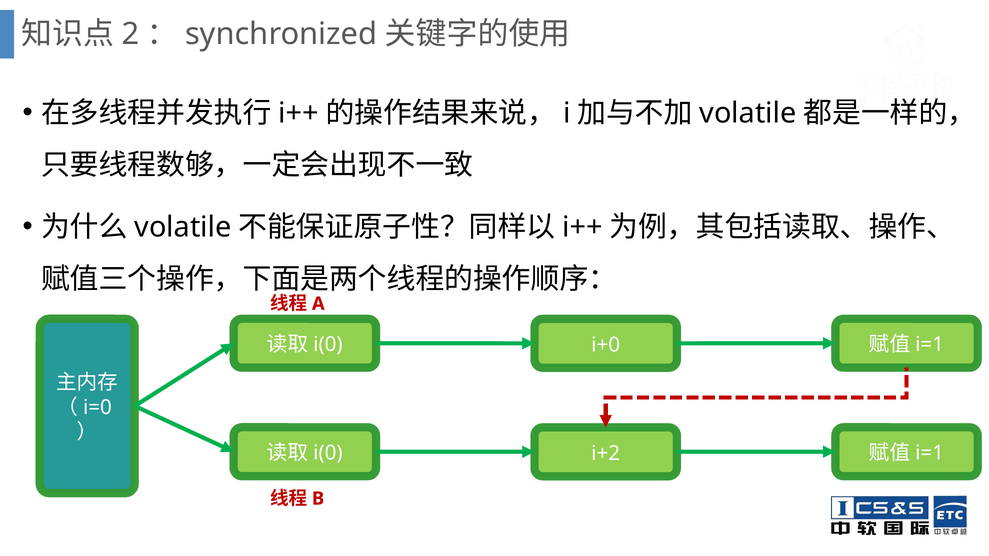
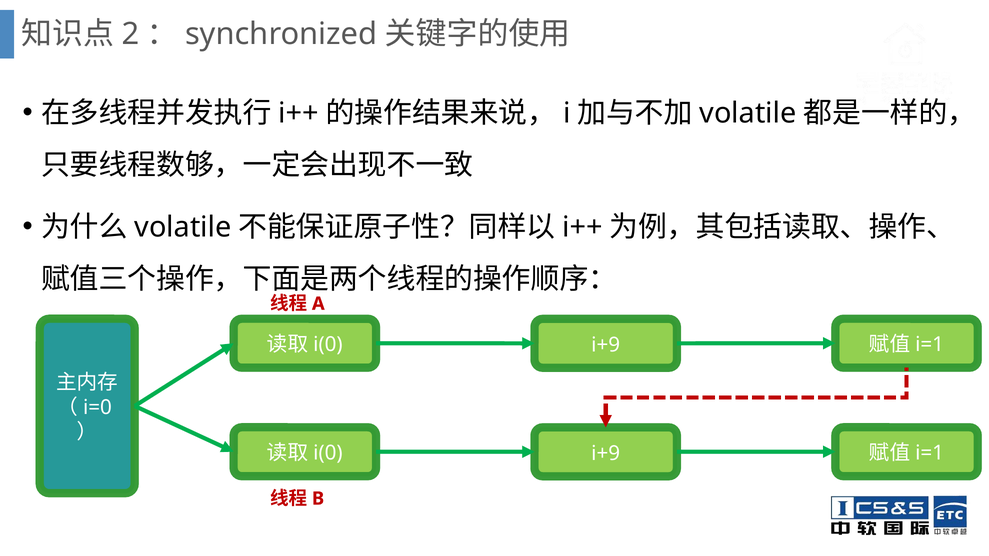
i+0: i+0 -> i+9 (606, 345)
i+2: i+2 -> i+9 (606, 453)
